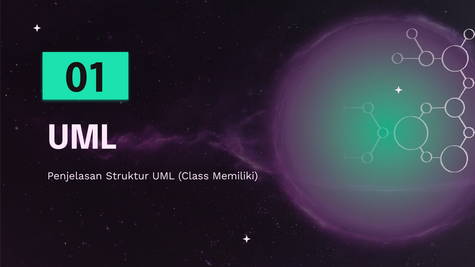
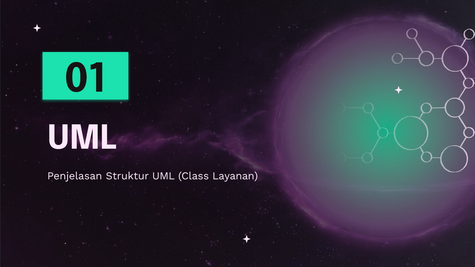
Memiliki: Memiliki -> Layanan (235, 176)
